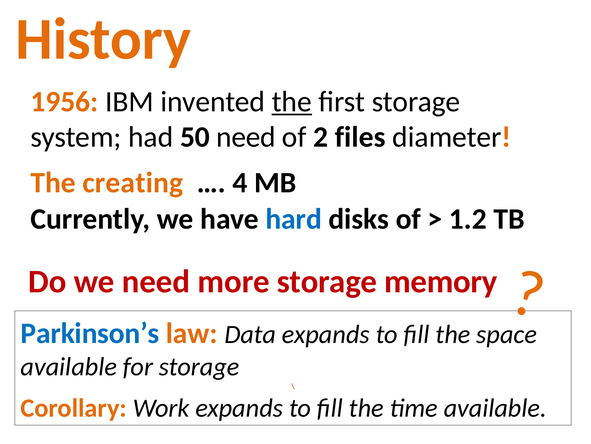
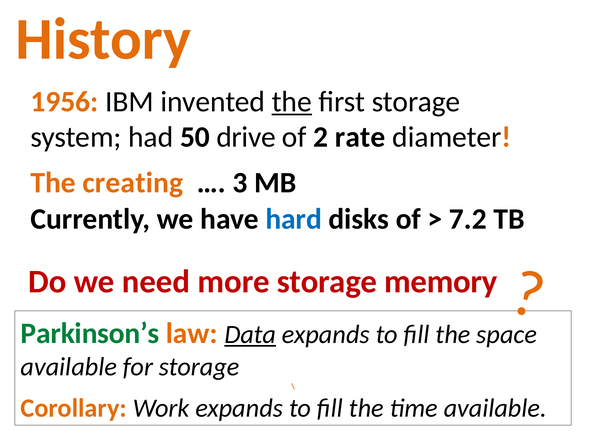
50 need: need -> drive (246, 137)
files: files -> rate (360, 137)
4: 4 -> 3 (240, 182)
1.2: 1.2 -> 7.2 (468, 219)
Parkinson’s colour: blue -> green (90, 333)
Data underline: none -> present (250, 334)
